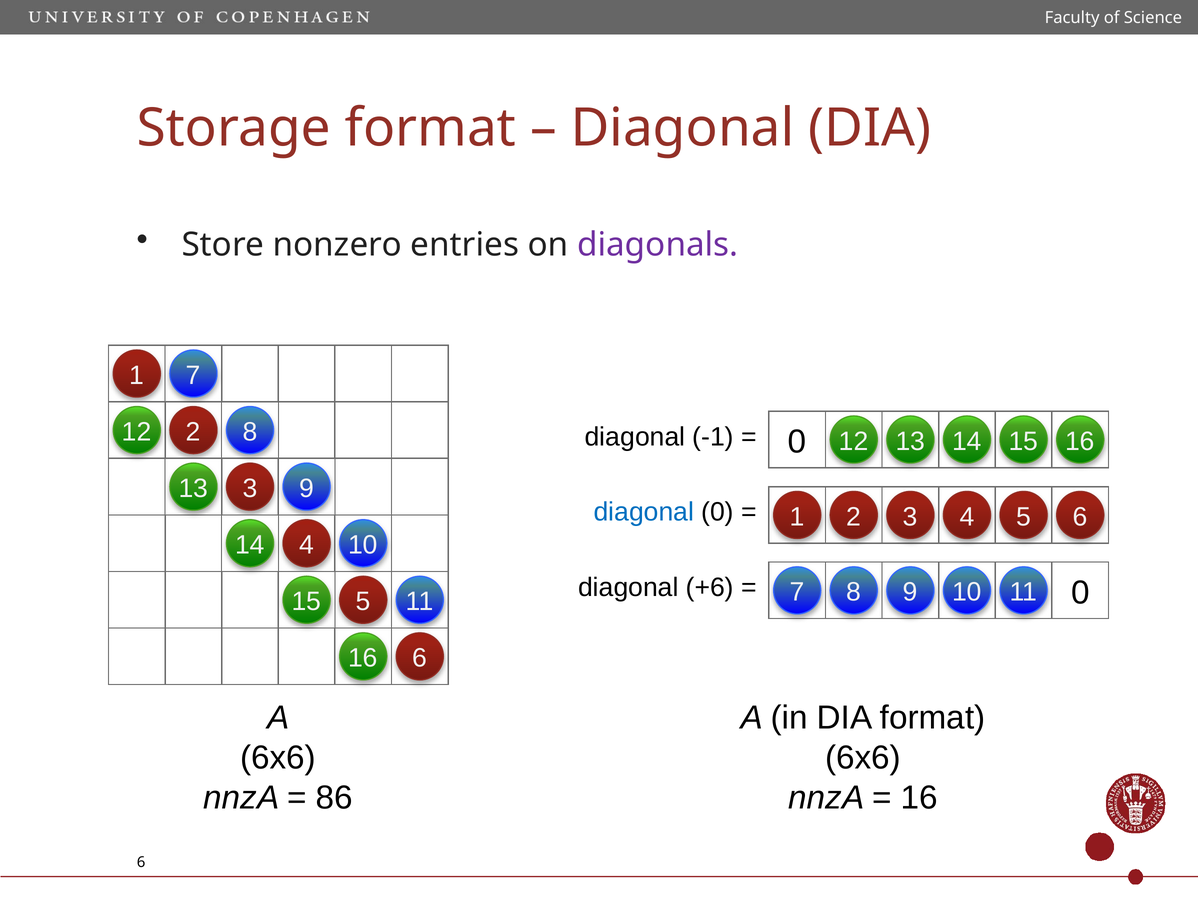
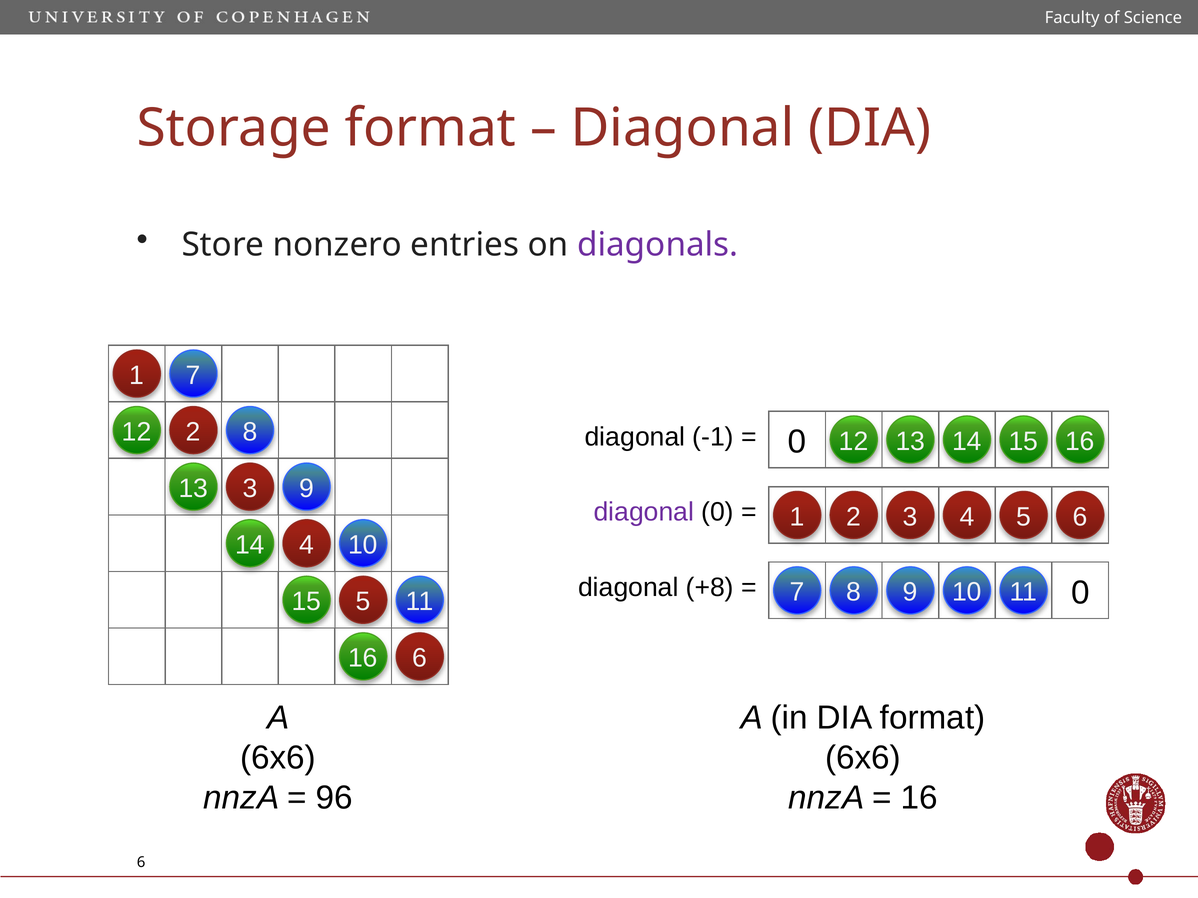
diagonal colour: blue -> purple (644, 512)
+6: +6 -> +8 (710, 588)
86: 86 -> 96 (334, 798)
